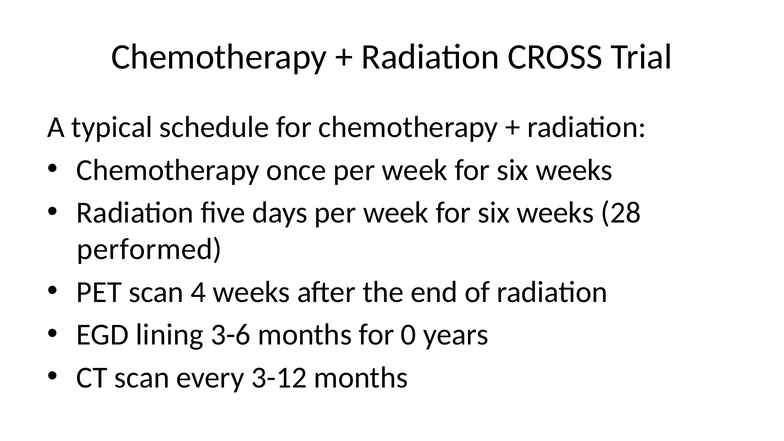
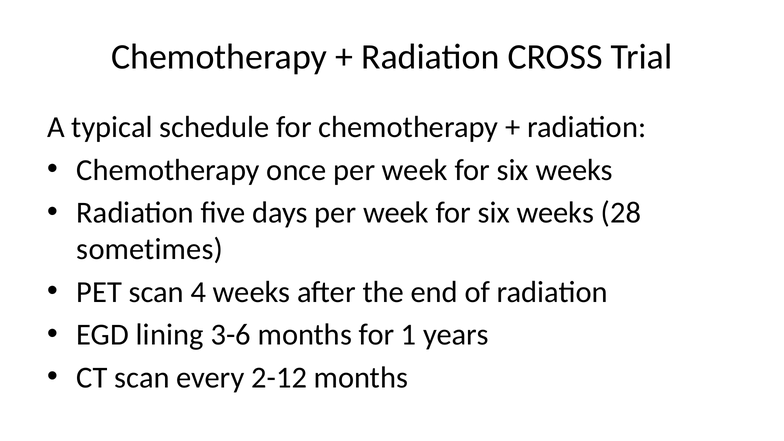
performed: performed -> sometimes (150, 249)
0: 0 -> 1 (409, 335)
3-12: 3-12 -> 2-12 (279, 377)
